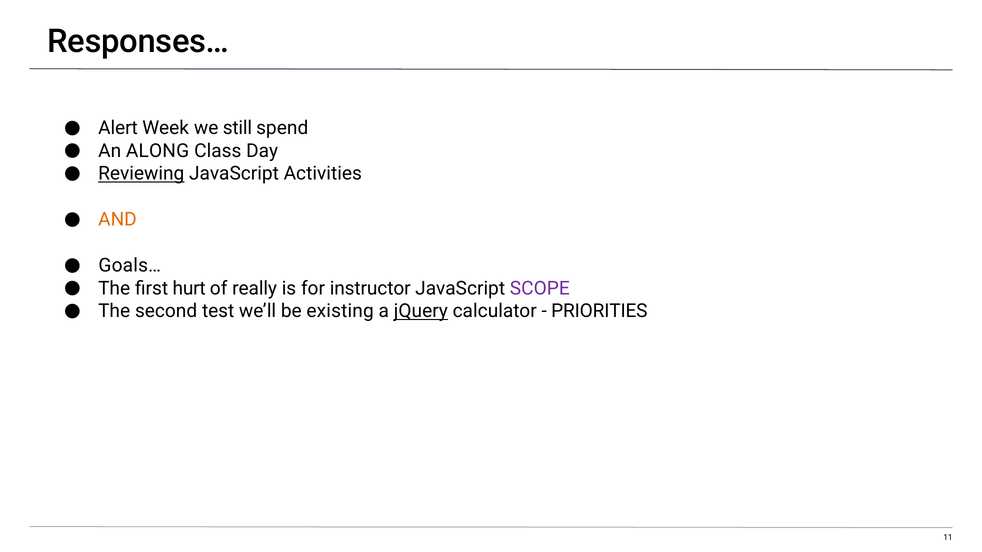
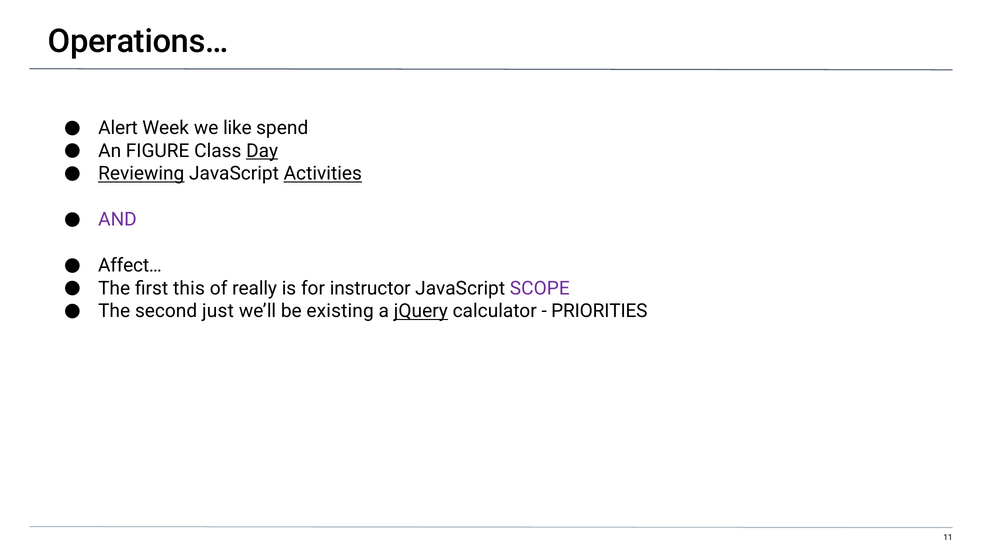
Responses…: Responses… -> Operations… (138, 42)
still: still -> like (237, 128)
ALONG: ALONG -> FIGURE (158, 151)
Day underline: none -> present (262, 151)
Activities underline: none -> present (323, 174)
AND colour: orange -> purple (117, 220)
Goals…: Goals… -> Affect… (130, 265)
hurt: hurt -> this (189, 288)
test: test -> just (218, 311)
